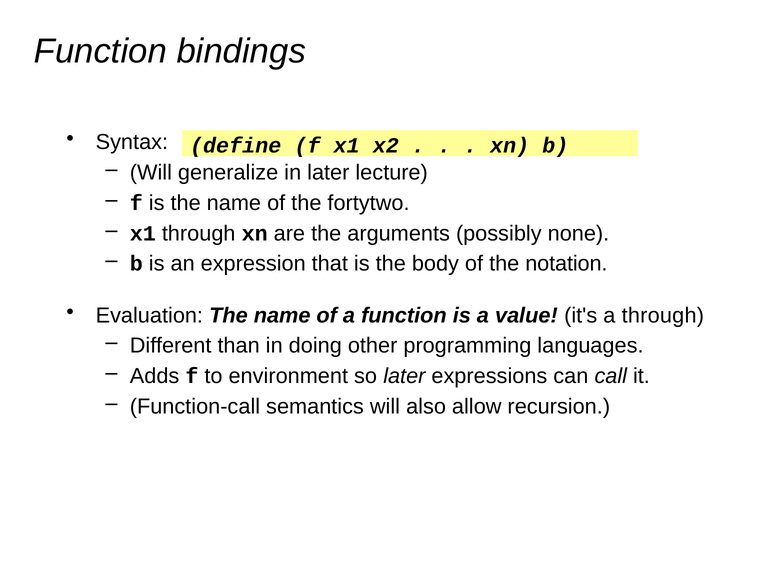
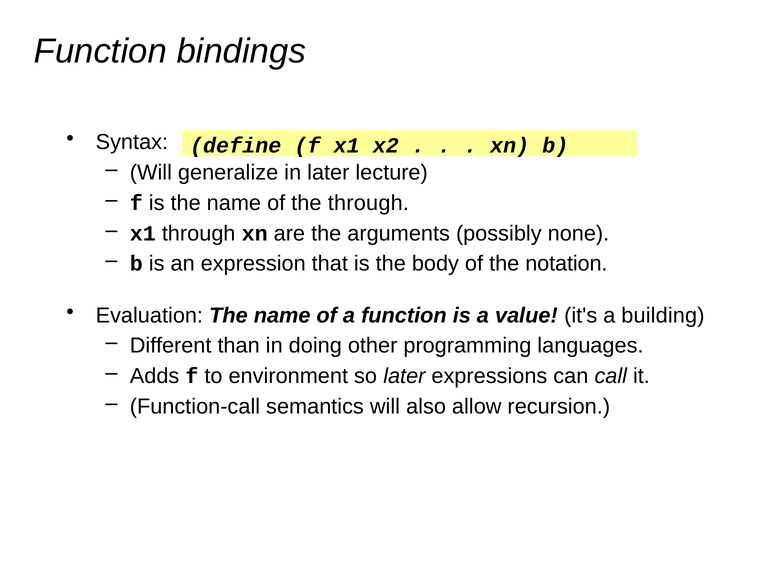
the fortytwo: fortytwo -> through (368, 203)
a through: through -> building (663, 315)
